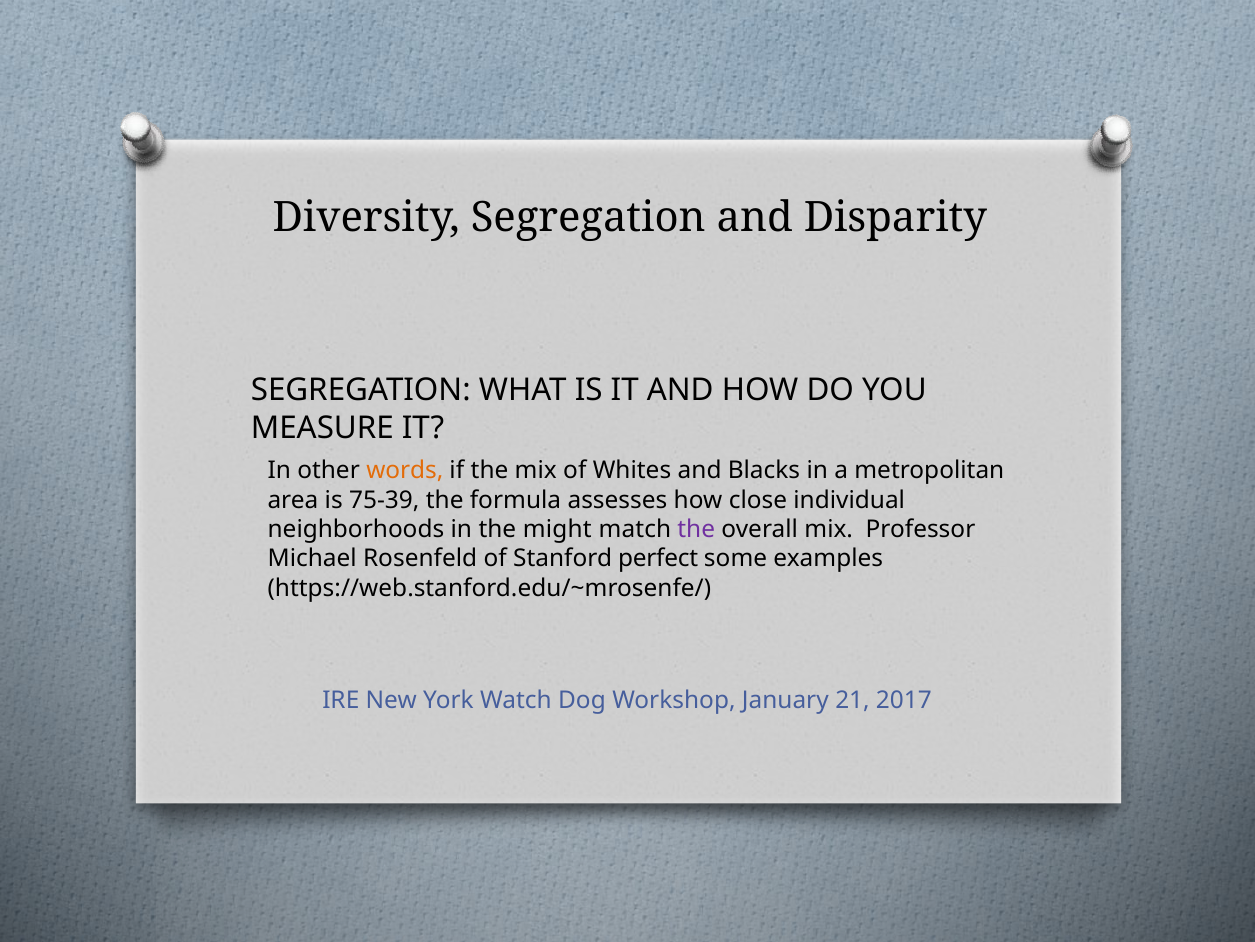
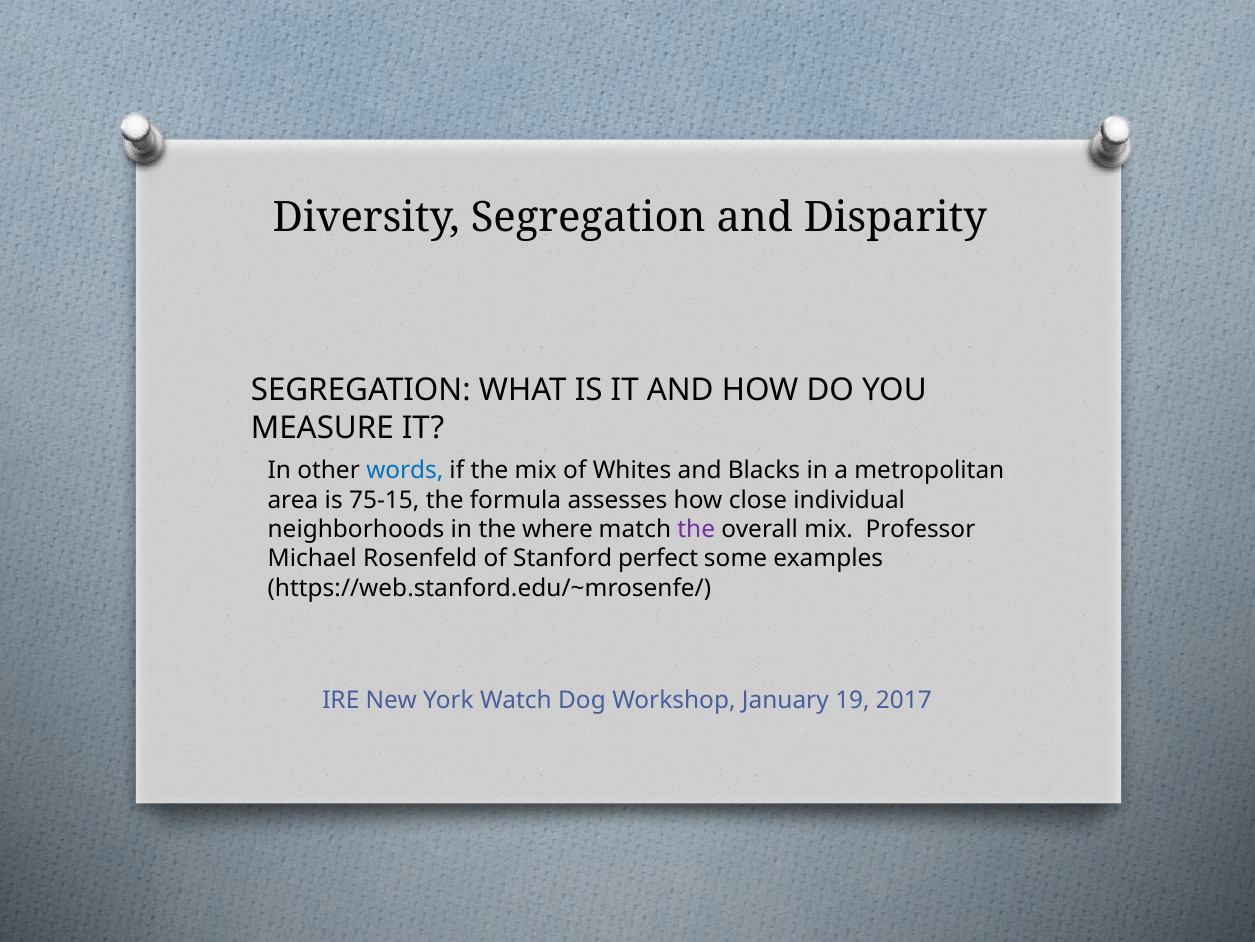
words colour: orange -> blue (405, 470)
75-39: 75-39 -> 75-15 (384, 500)
might: might -> where (558, 529)
21: 21 -> 19 (853, 700)
